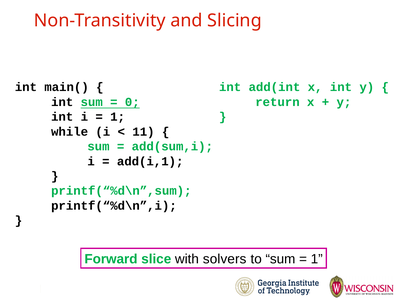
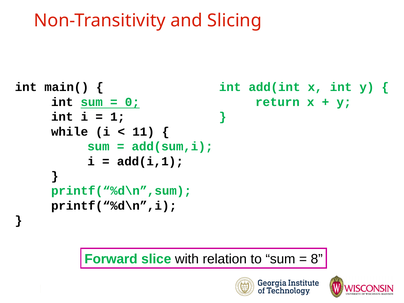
solvers: solvers -> relation (225, 259)
1: 1 -> 8 (317, 259)
